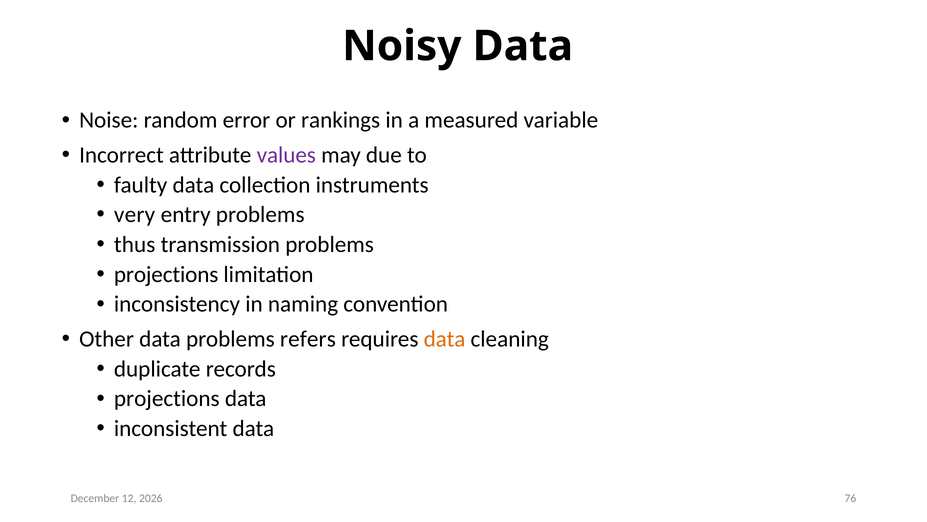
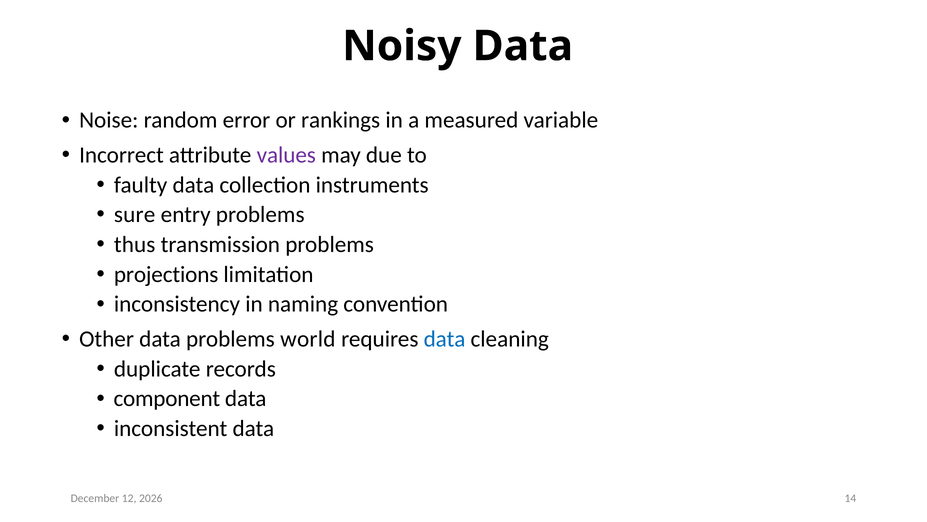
very: very -> sure (135, 214)
refers: refers -> world (308, 339)
data colour: orange -> blue (445, 339)
projections: projections -> component (167, 398)
76: 76 -> 14 (850, 498)
